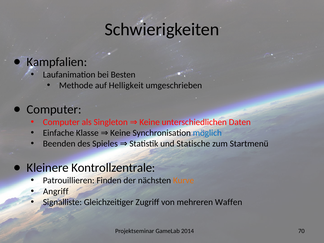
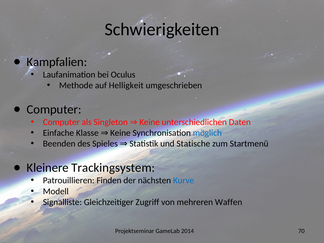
Besten: Besten -> Oculus (123, 75)
Kontrollzentrale: Kontrollzentrale -> Trackingsystem (113, 168)
Kurve colour: orange -> blue (184, 181)
Angriff: Angriff -> Modell (56, 191)
